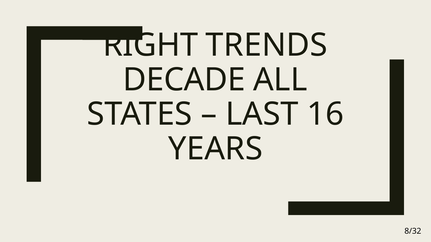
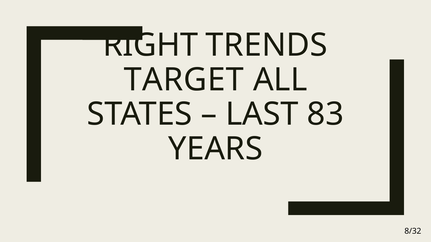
DECADE: DECADE -> TARGET (184, 80)
16: 16 -> 83 (325, 114)
